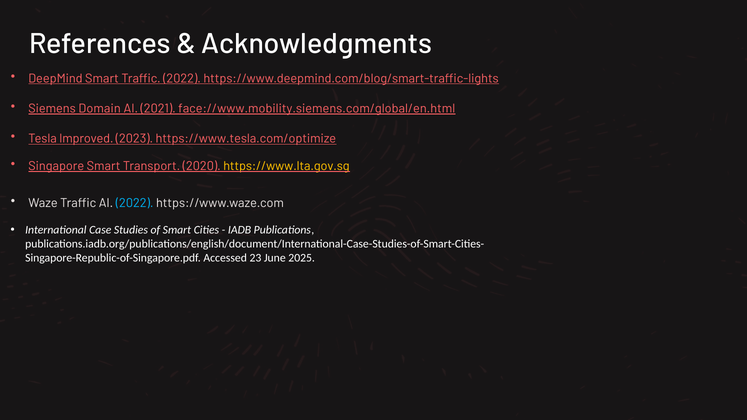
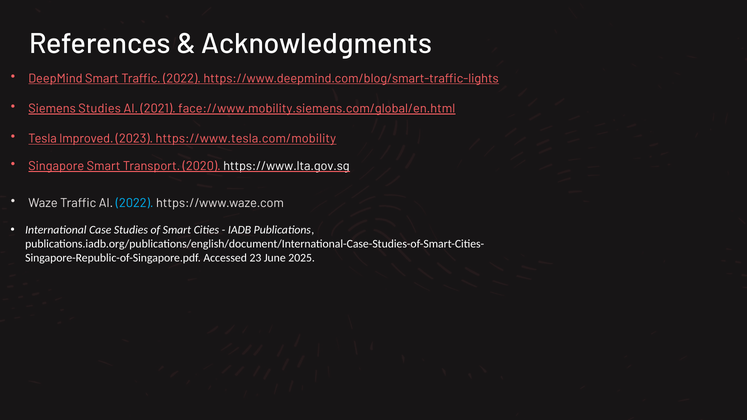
Siemens Domain: Domain -> Studies (100, 109)
https://www.tesla.com/optimize: https://www.tesla.com/optimize -> https://www.tesla.com/mobility (246, 139)
https://www.lta.gov.sg colour: yellow -> white (286, 166)
